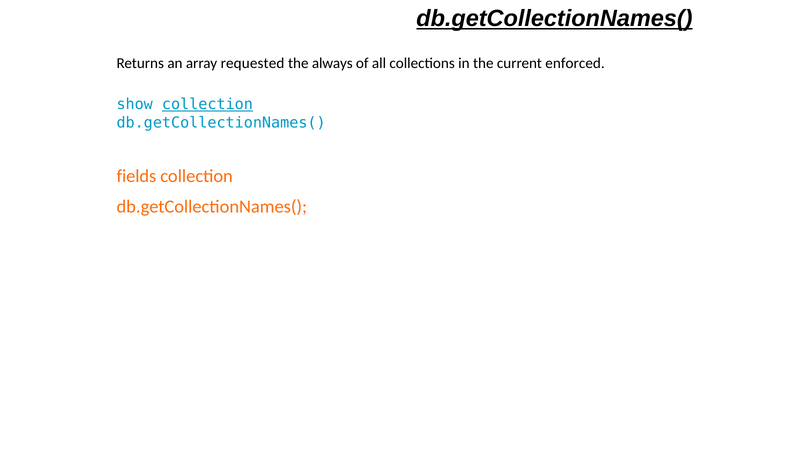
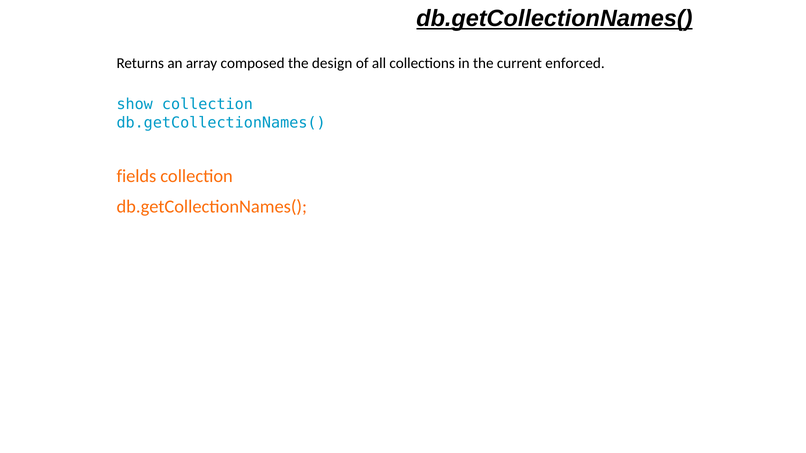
requested: requested -> composed (253, 63)
always: always -> design (332, 63)
collection underline: present -> none (207, 105)
